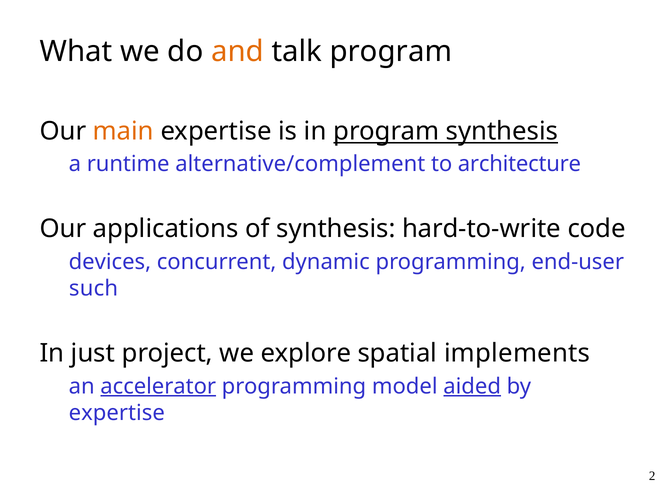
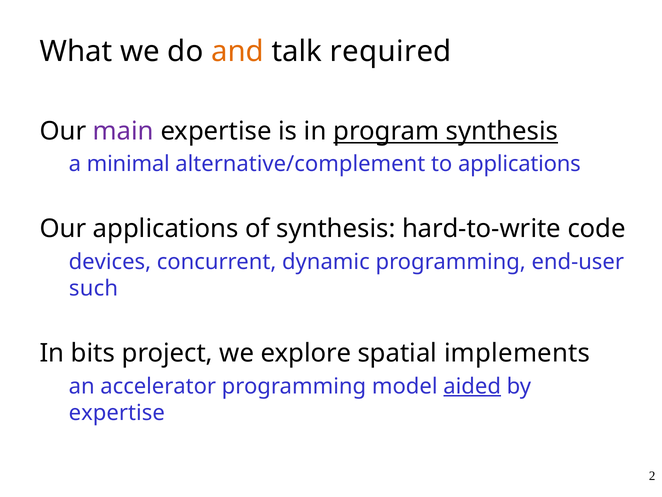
talk program: program -> required (391, 52)
main colour: orange -> purple (123, 131)
runtime: runtime -> minimal (128, 164)
to architecture: architecture -> applications (519, 164)
just: just -> bits (93, 353)
accelerator underline: present -> none (158, 386)
